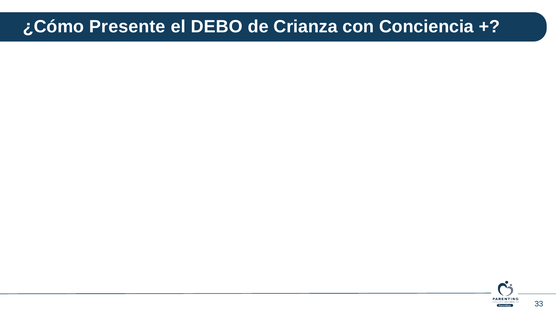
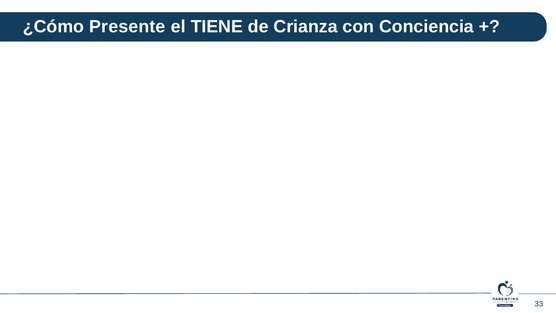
DEBO: DEBO -> TIENE (217, 27)
